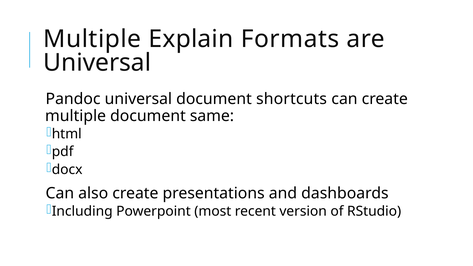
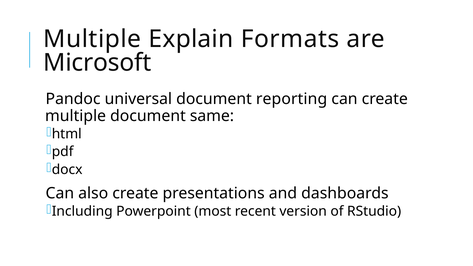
Universal: Universal -> Microsoft (97, 63)
shortcuts: shortcuts -> reporting (292, 99)
